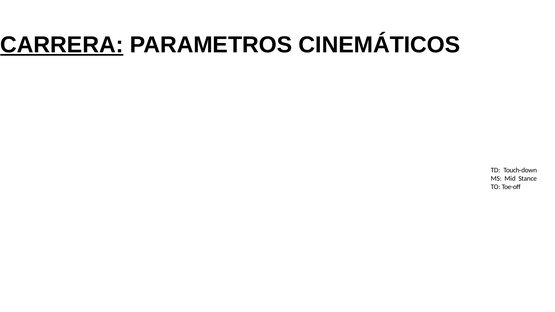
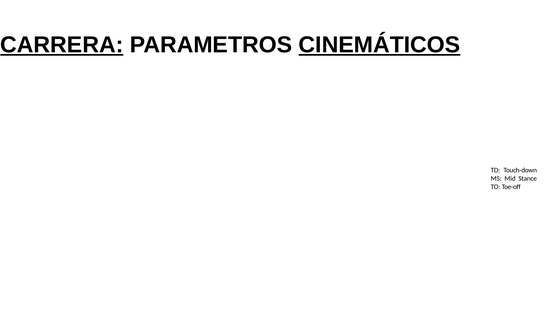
CINEMÁTICOS underline: none -> present (379, 45)
